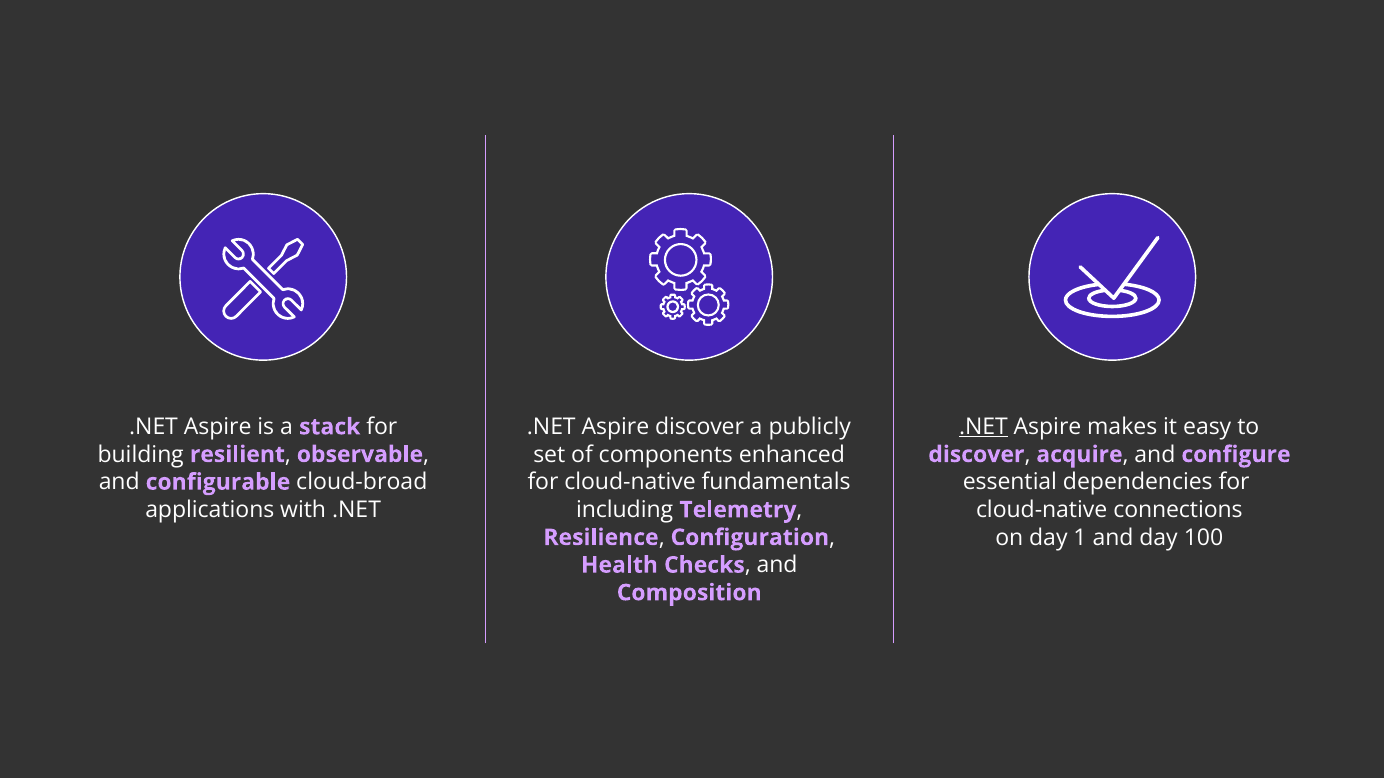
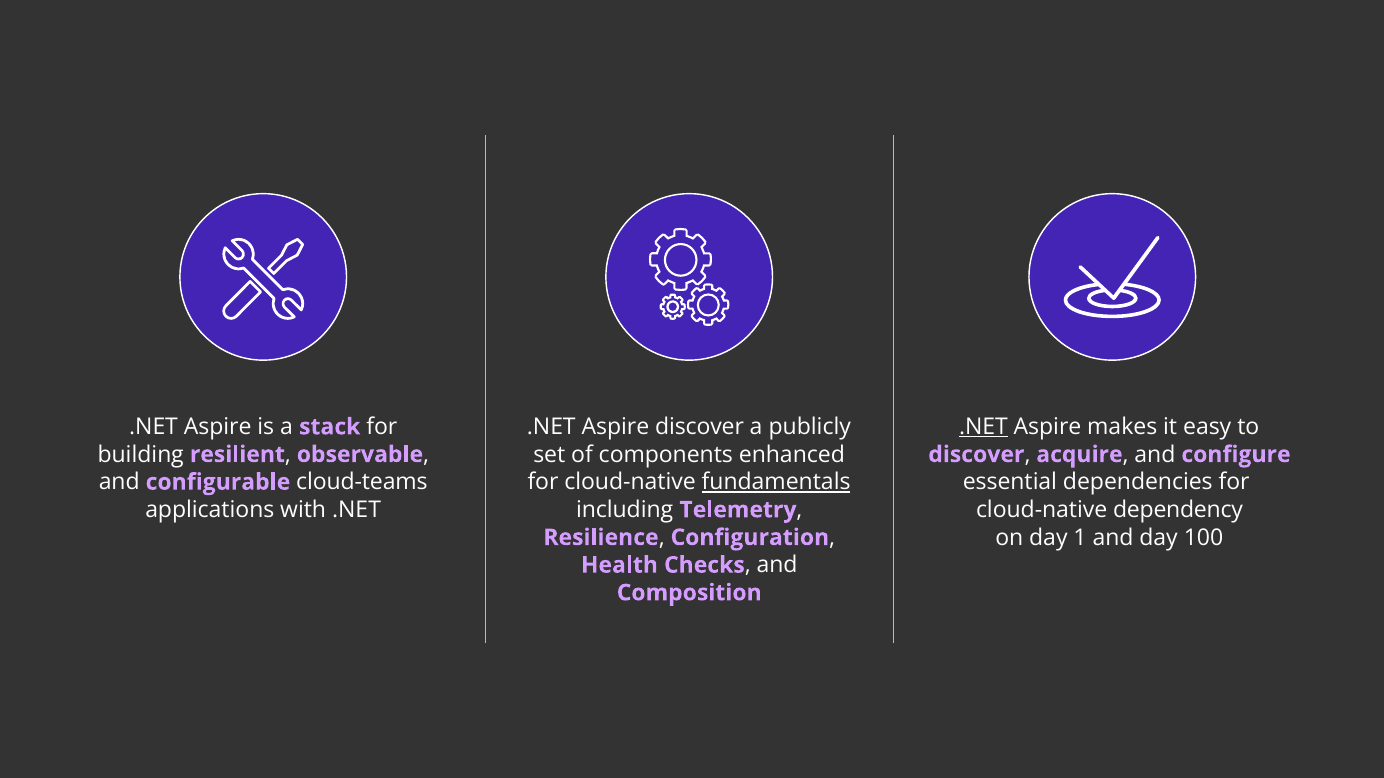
cloud-broad: cloud-broad -> cloud-teams (362, 482)
fundamentals underline: none -> present (776, 482)
connections: connections -> dependency (1178, 510)
